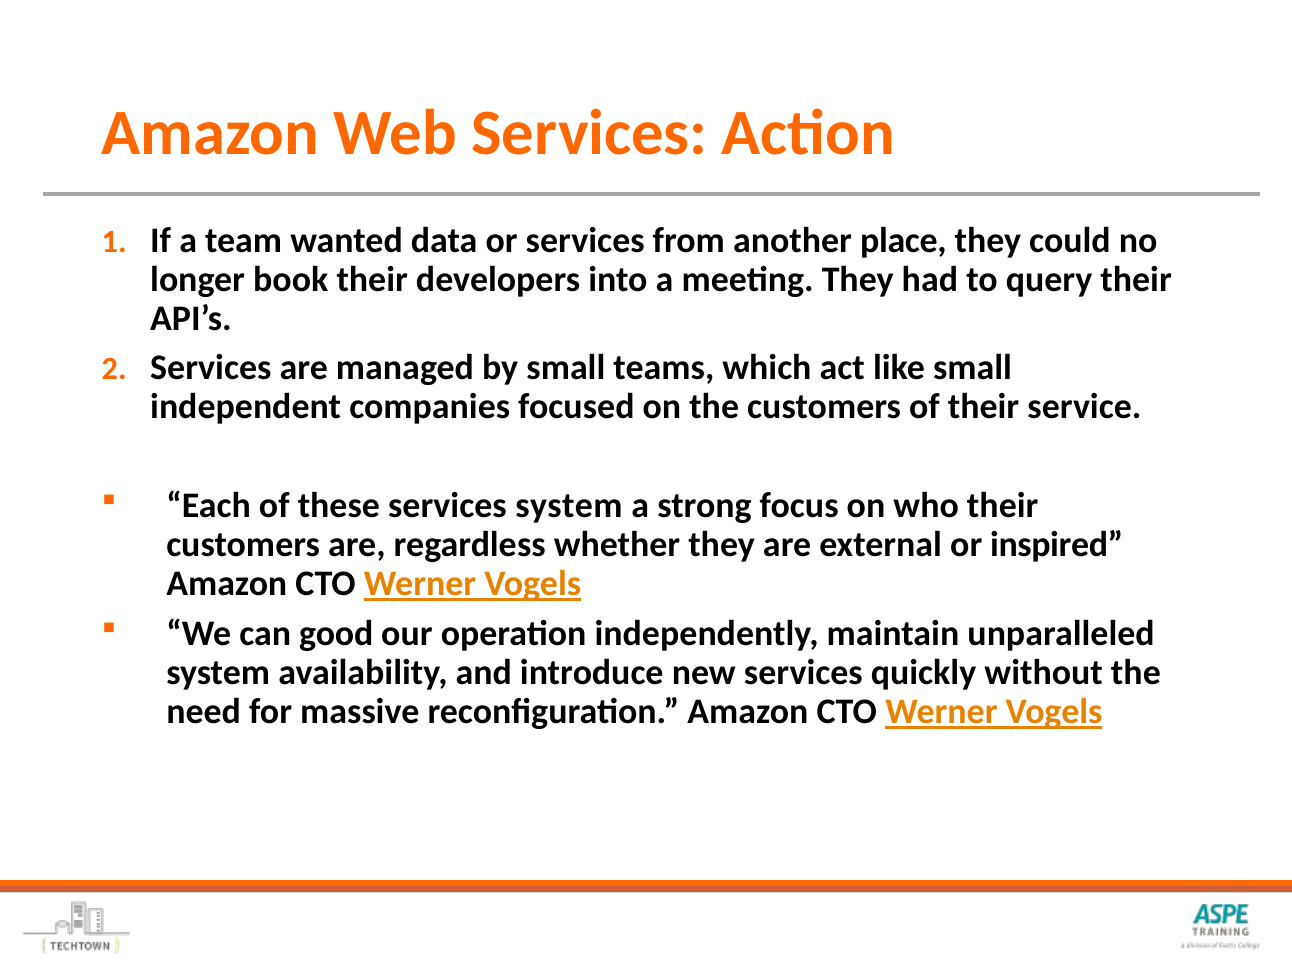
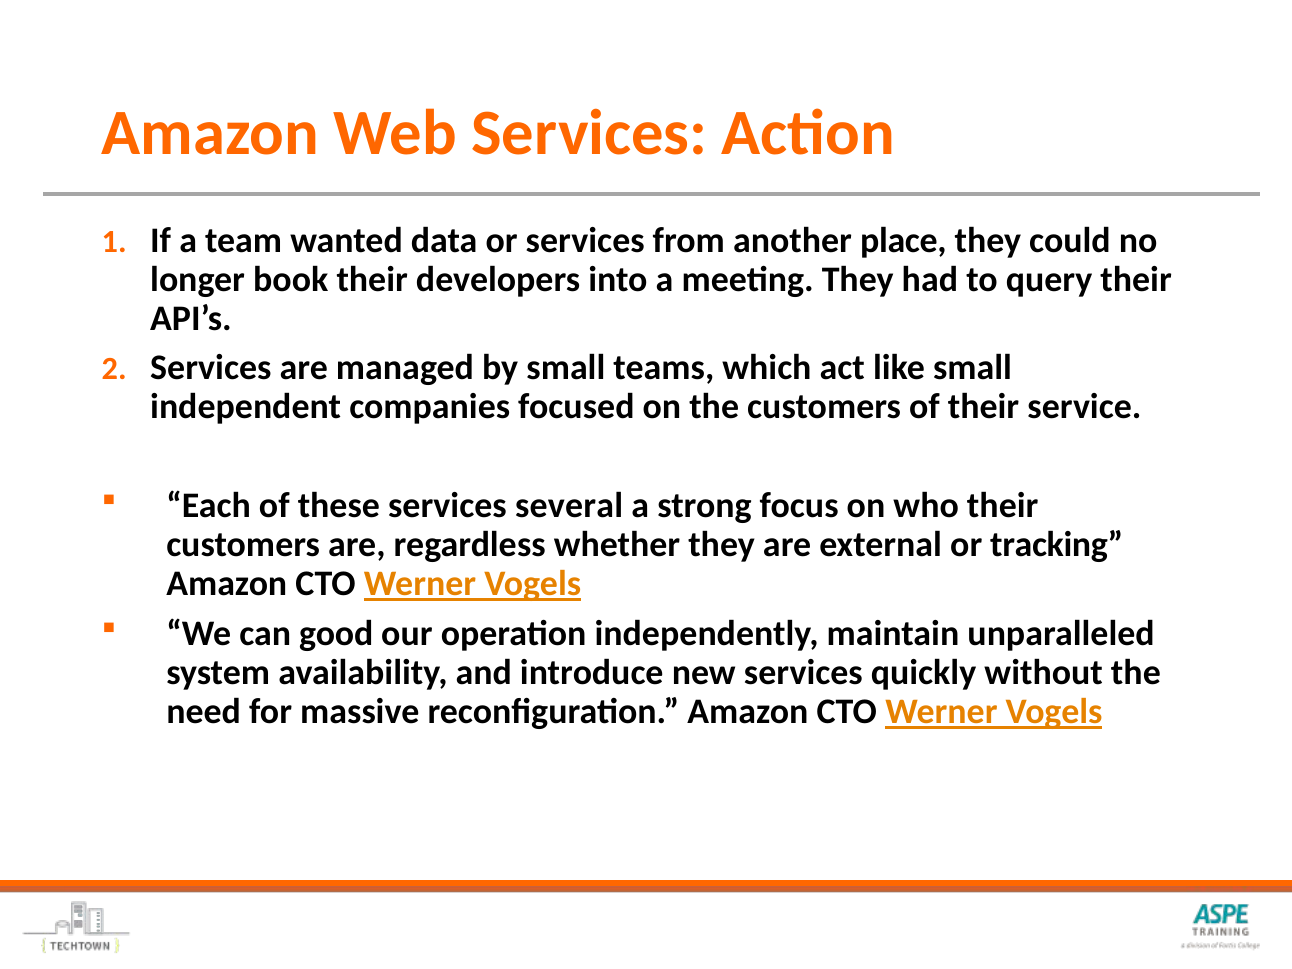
services system: system -> several (569, 506)
inspired: inspired -> tracking (1057, 545)
